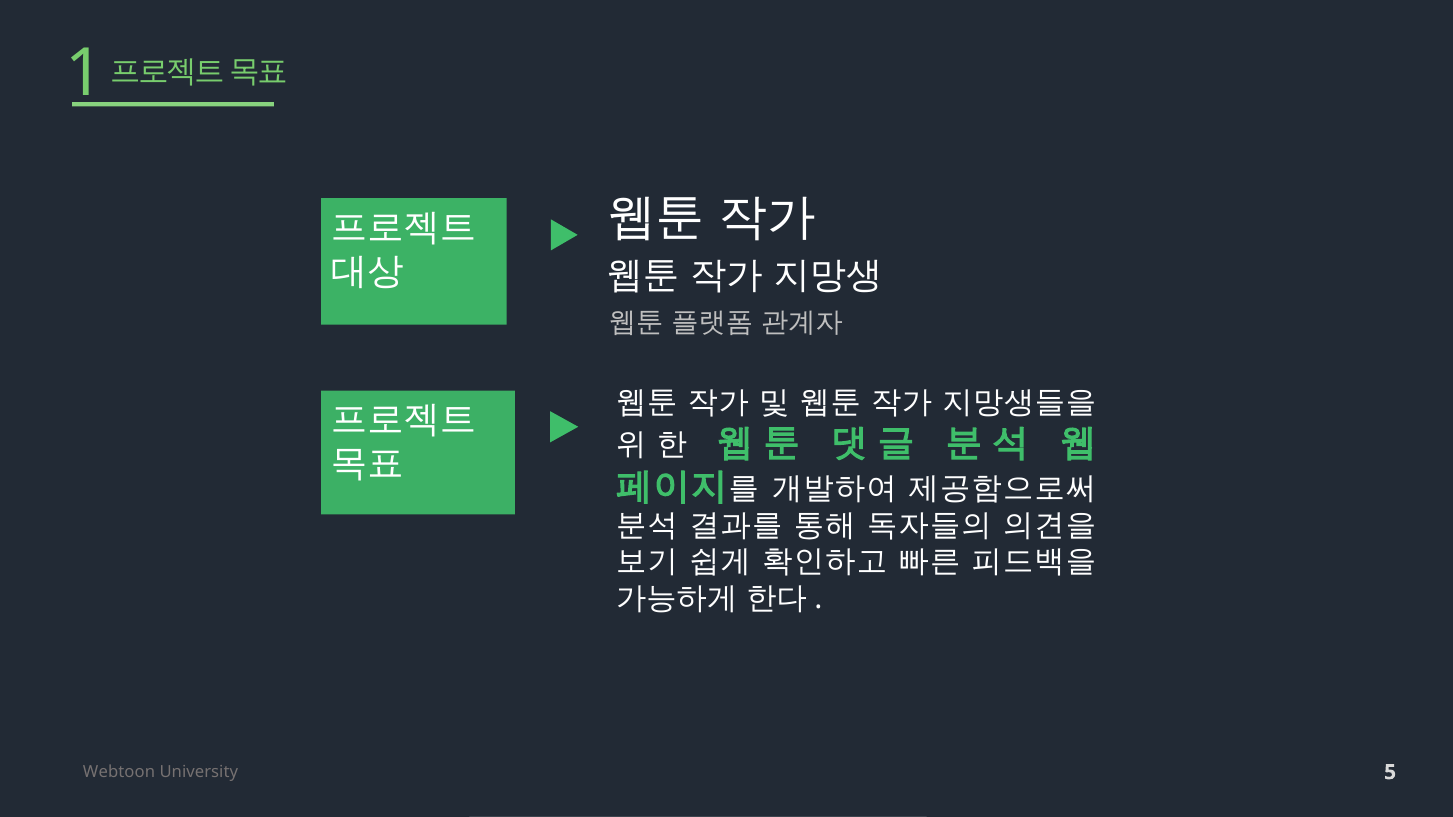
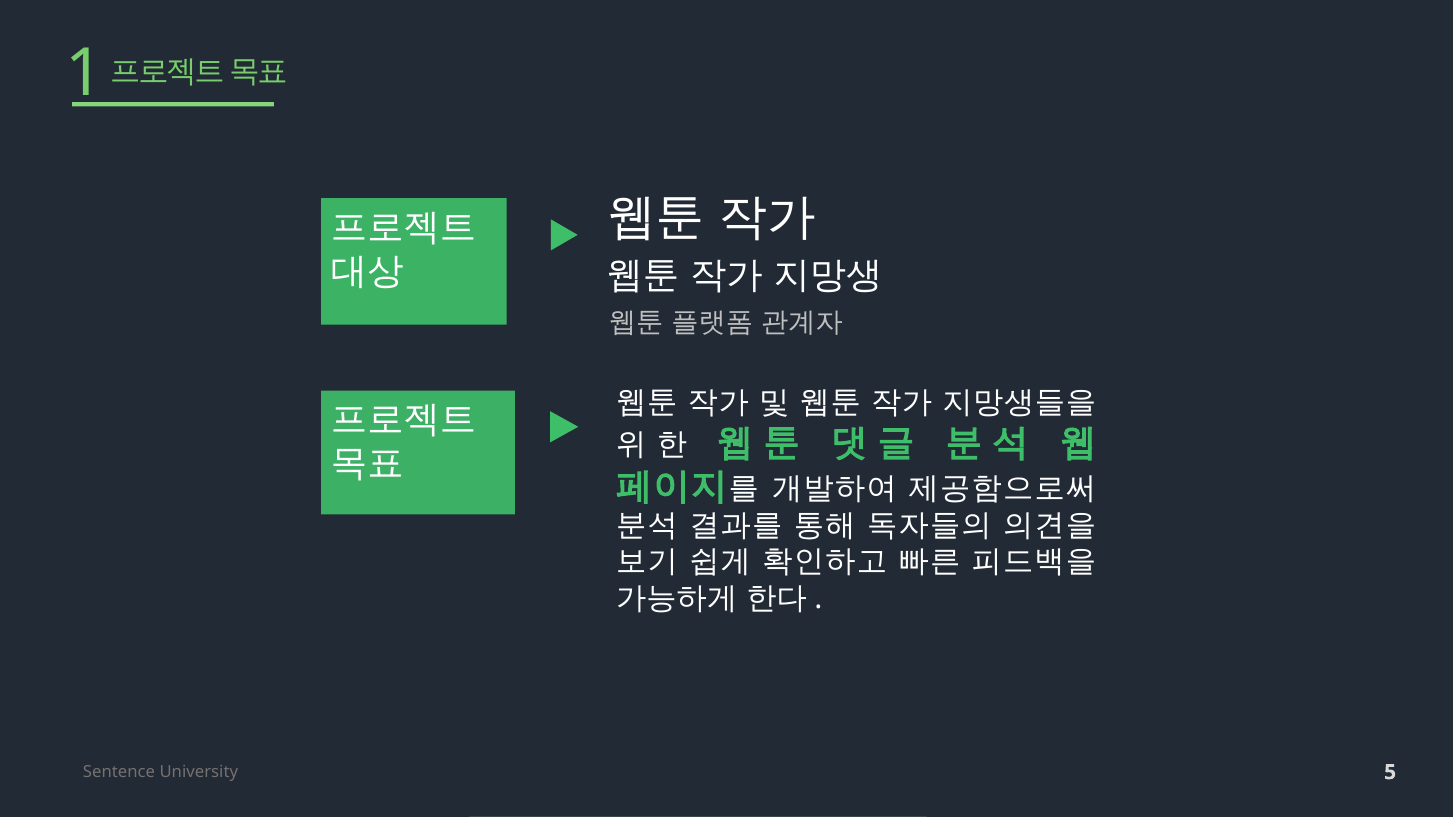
Webtoon: Webtoon -> Sentence (119, 772)
